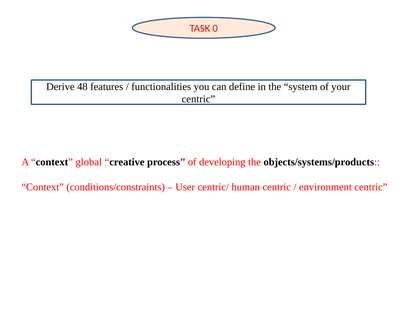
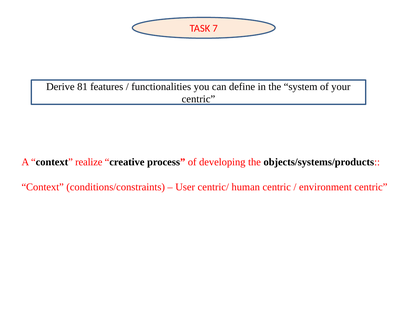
0: 0 -> 7 (215, 29)
48: 48 -> 81 (82, 87)
global: global -> realize (89, 162)
